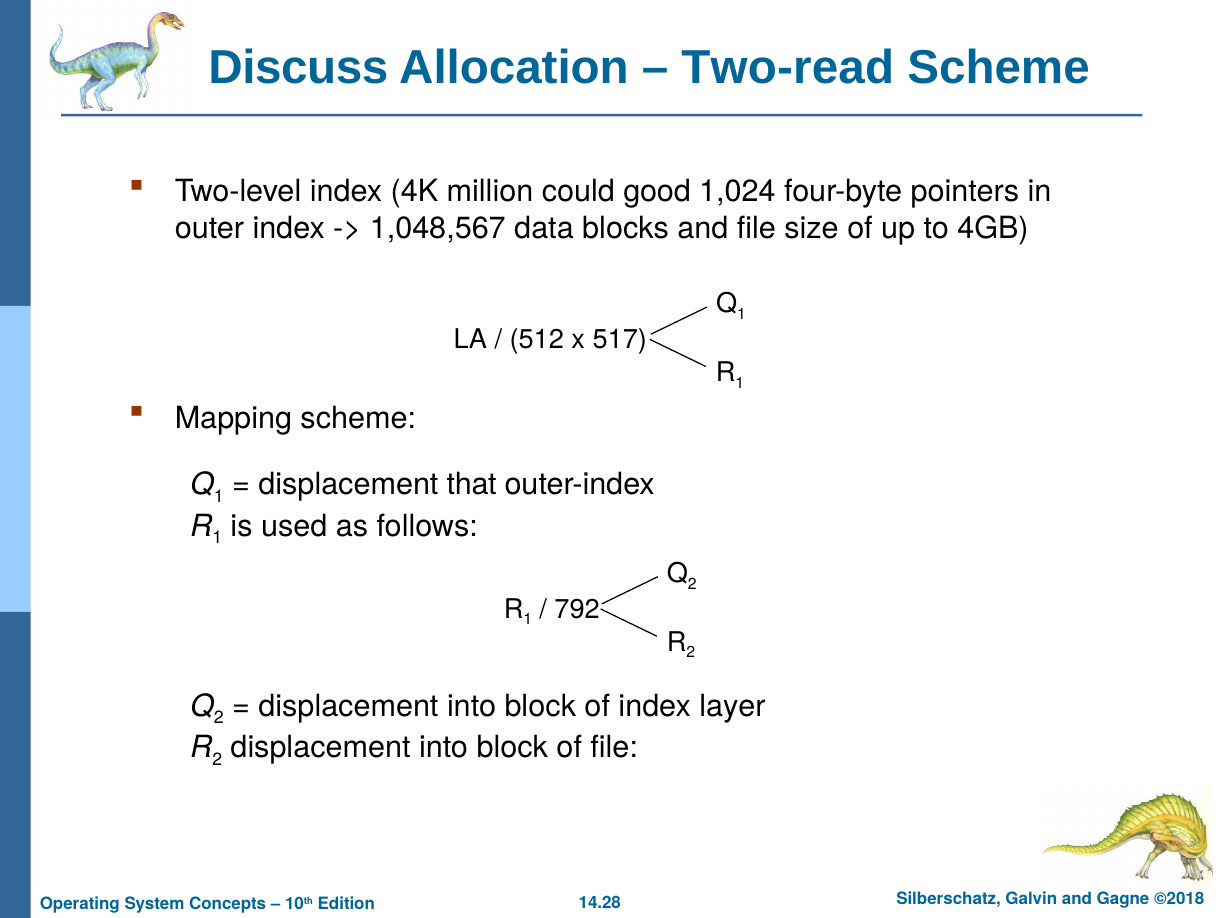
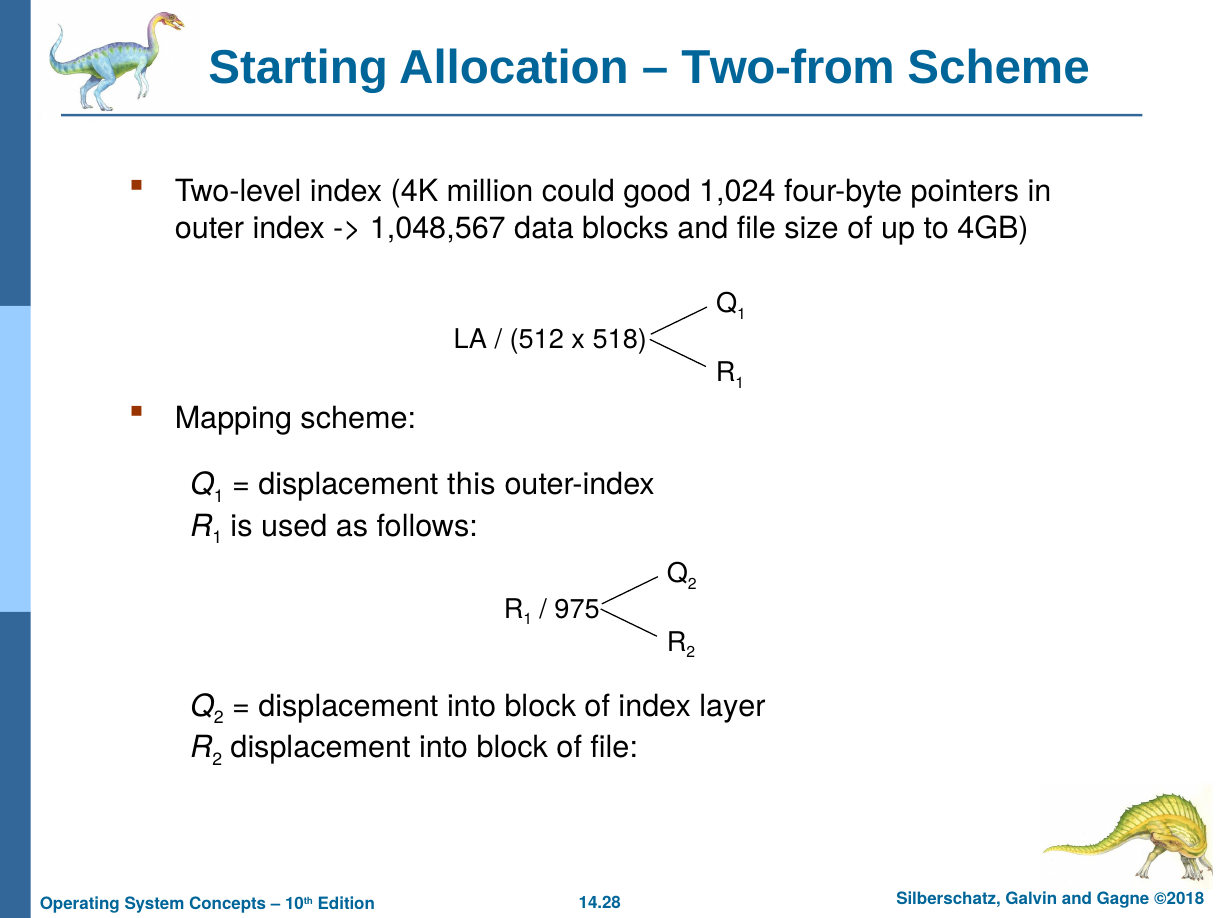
Discuss: Discuss -> Starting (298, 68)
Two-read: Two-read -> Two-from (788, 68)
517: 517 -> 518 (620, 340)
that: that -> this (471, 484)
792: 792 -> 975 (577, 609)
